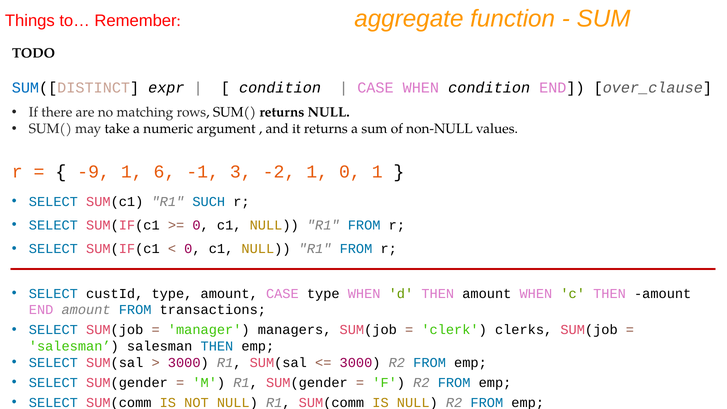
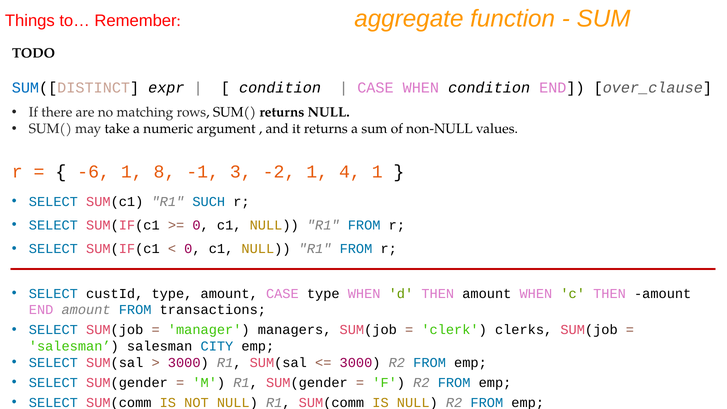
-9: -9 -> -6 (94, 172)
6: 6 -> 8 (165, 172)
1 0: 0 -> 4 (350, 172)
salesman THEN: THEN -> CITY (217, 346)
